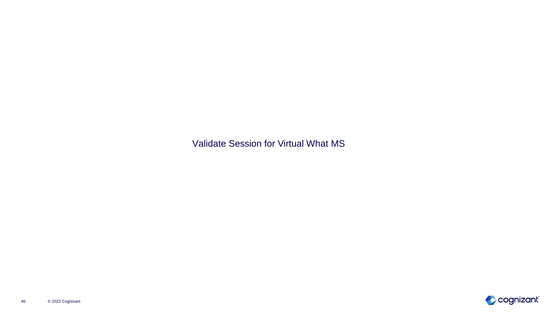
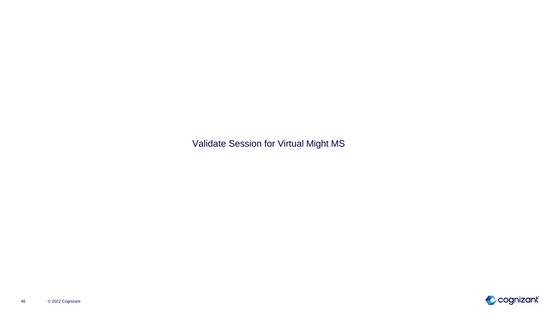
What: What -> Might (317, 144)
